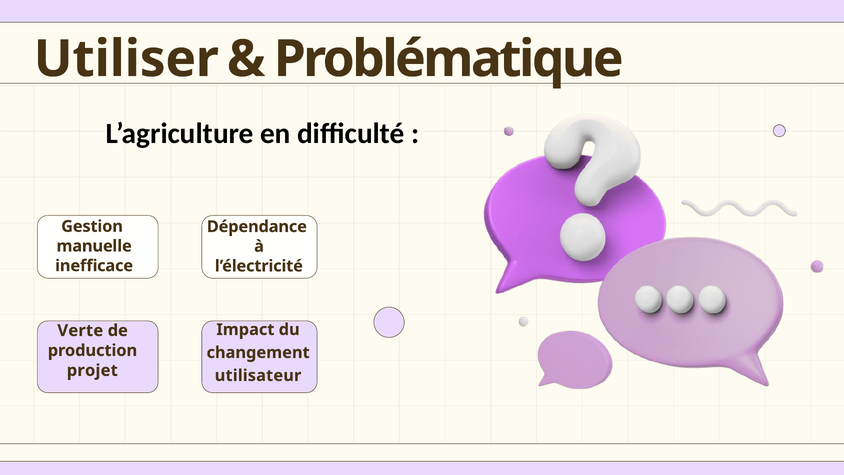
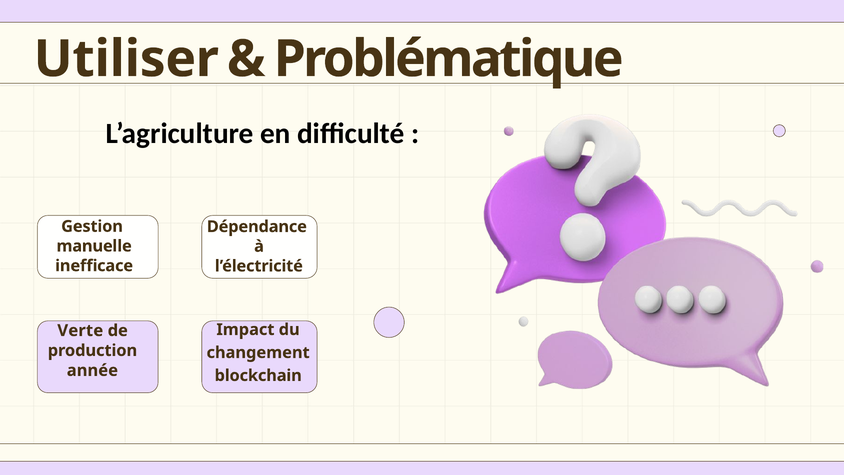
projet: projet -> année (92, 370)
utilisateur: utilisateur -> blockchain (258, 375)
